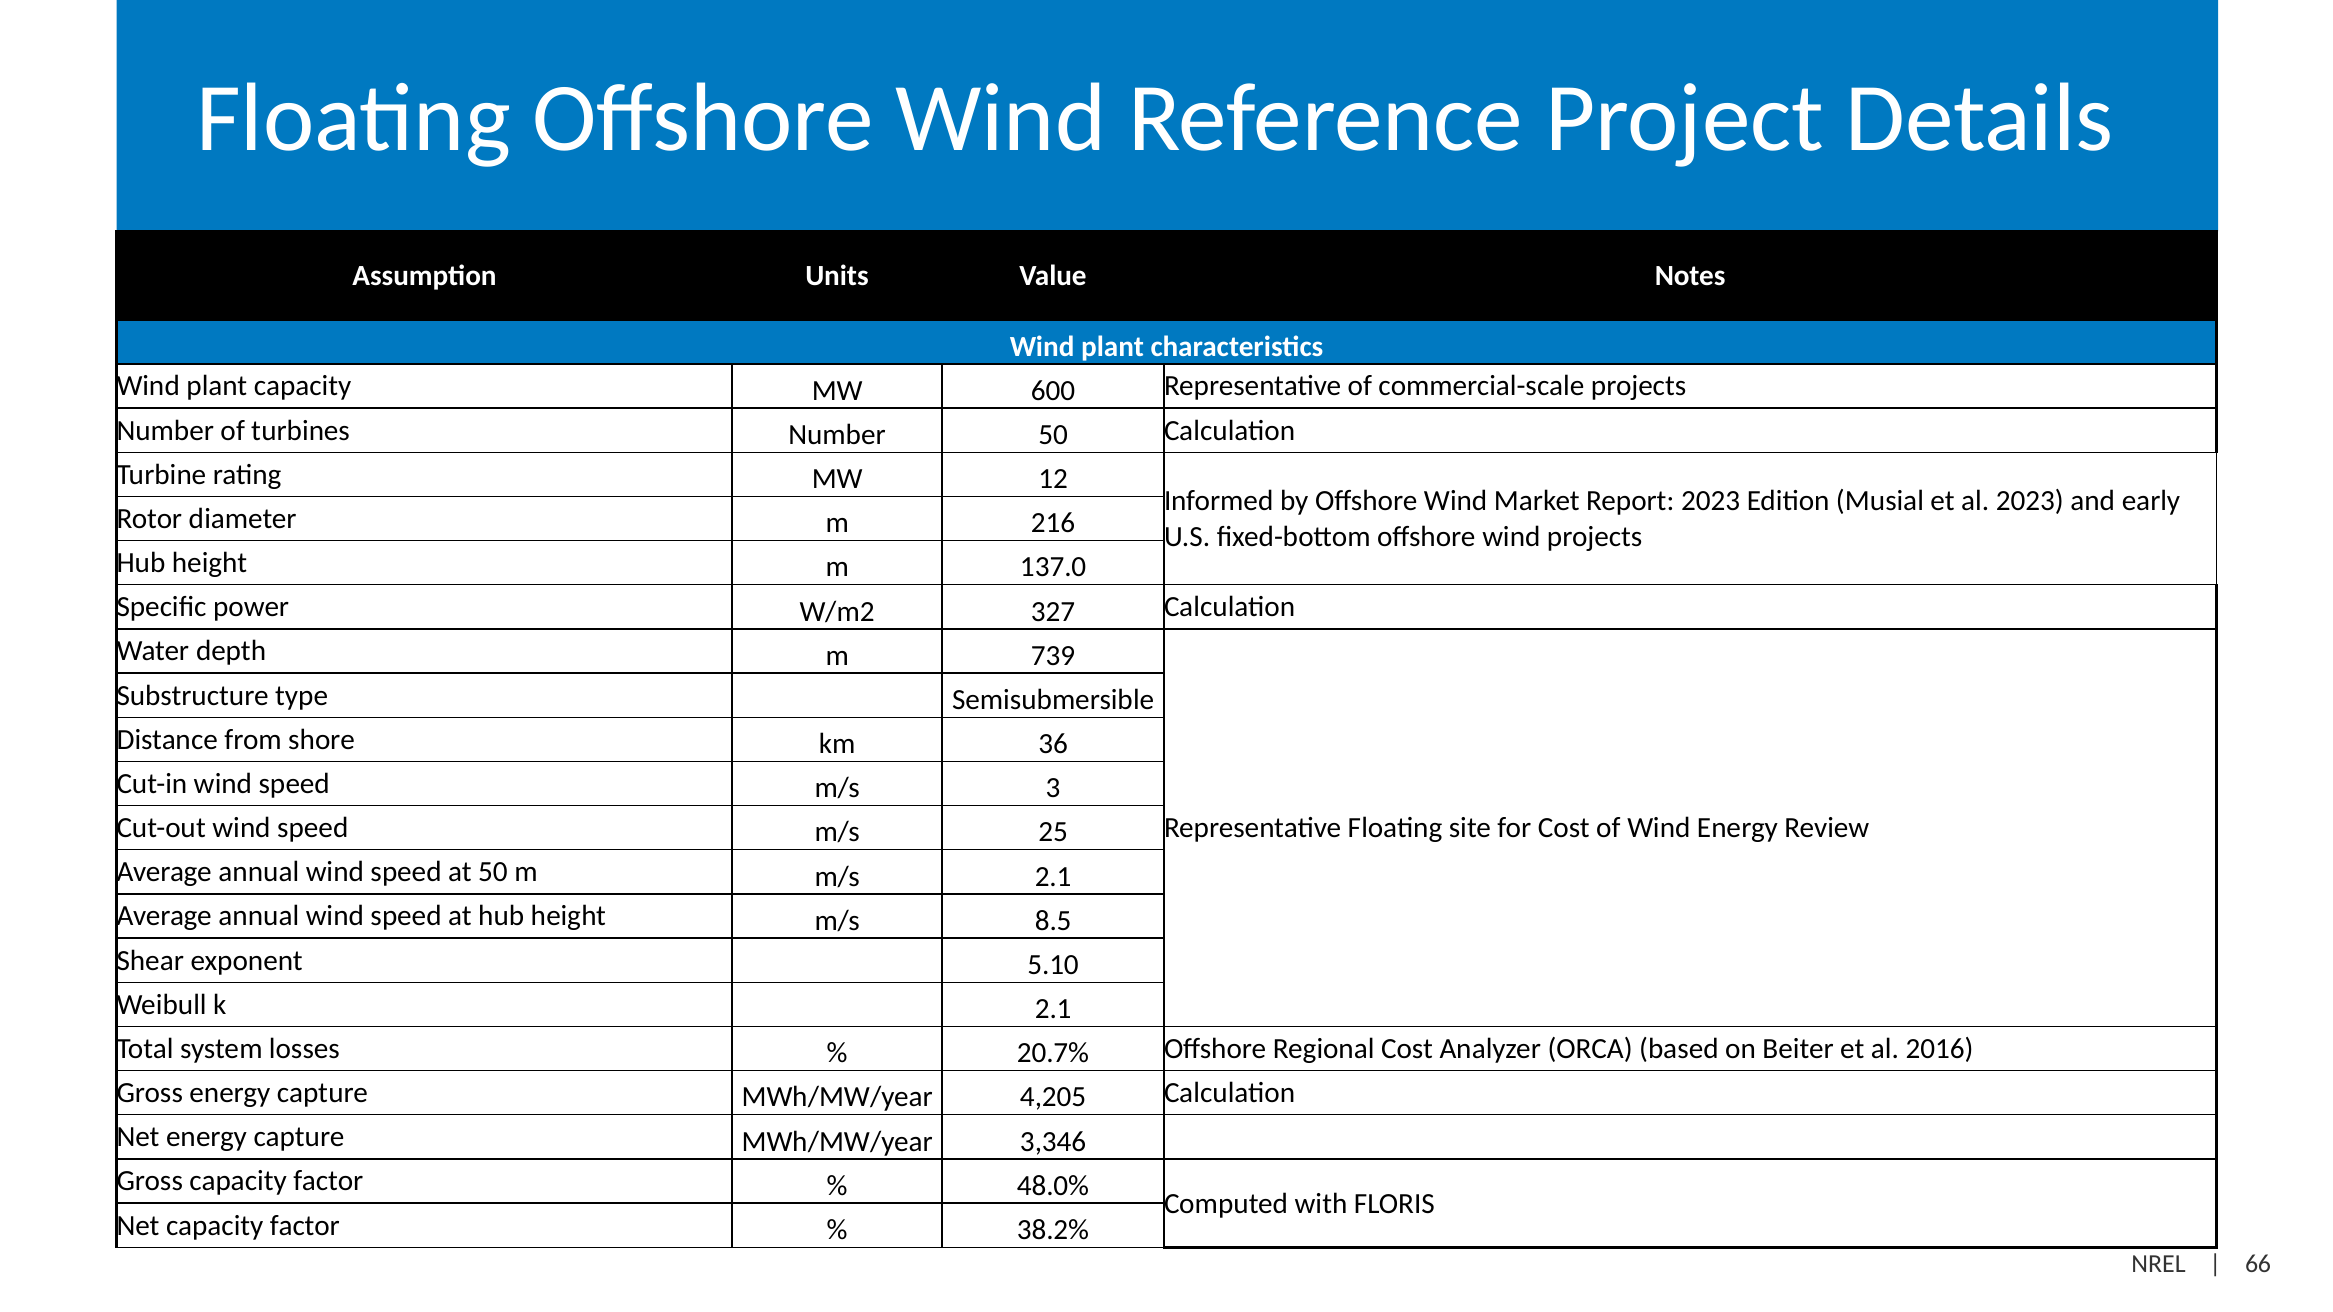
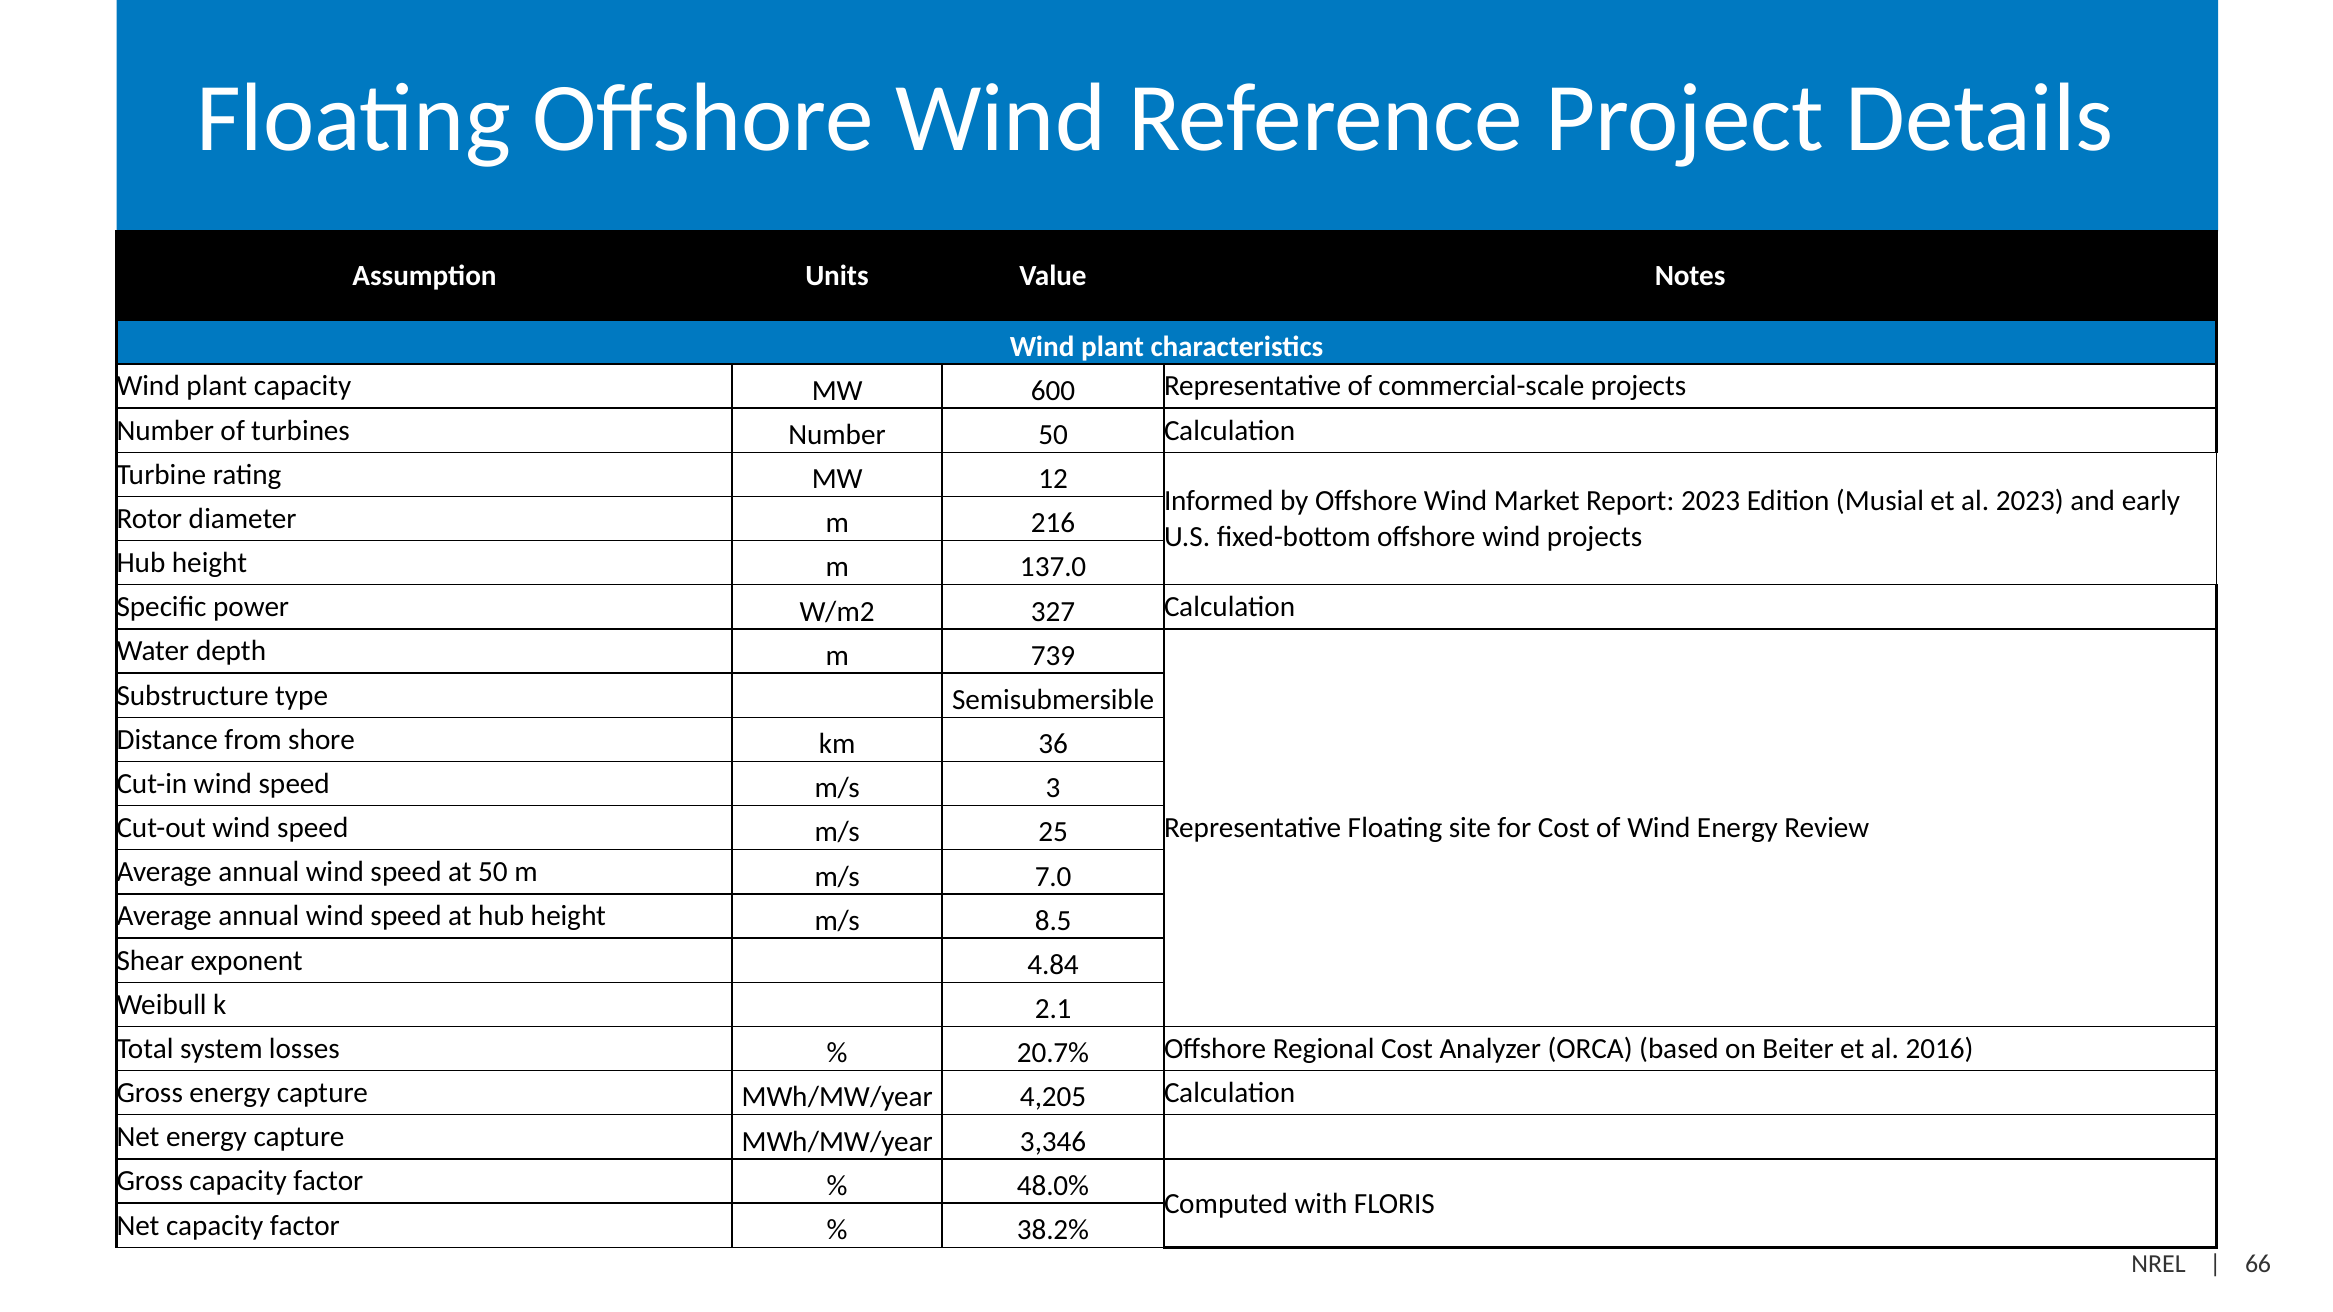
m/s 2.1: 2.1 -> 7.0 (1053, 877)
5.10: 5.10 -> 4.84 (1053, 965)
